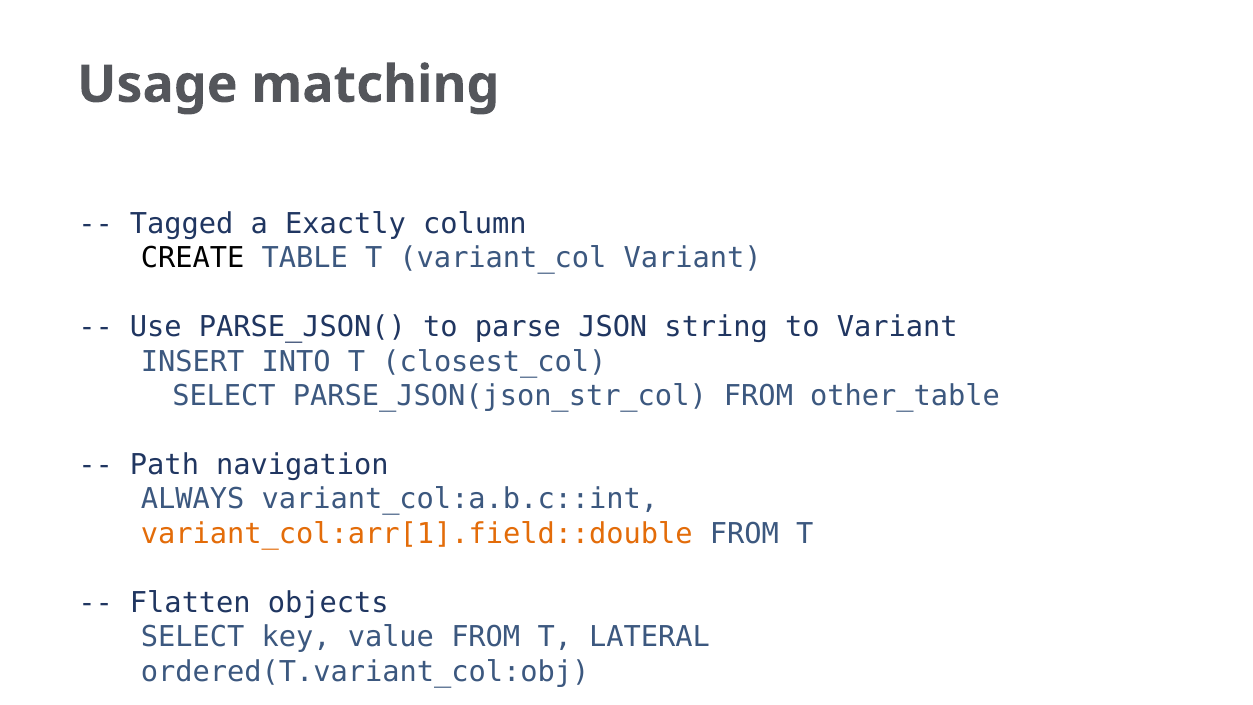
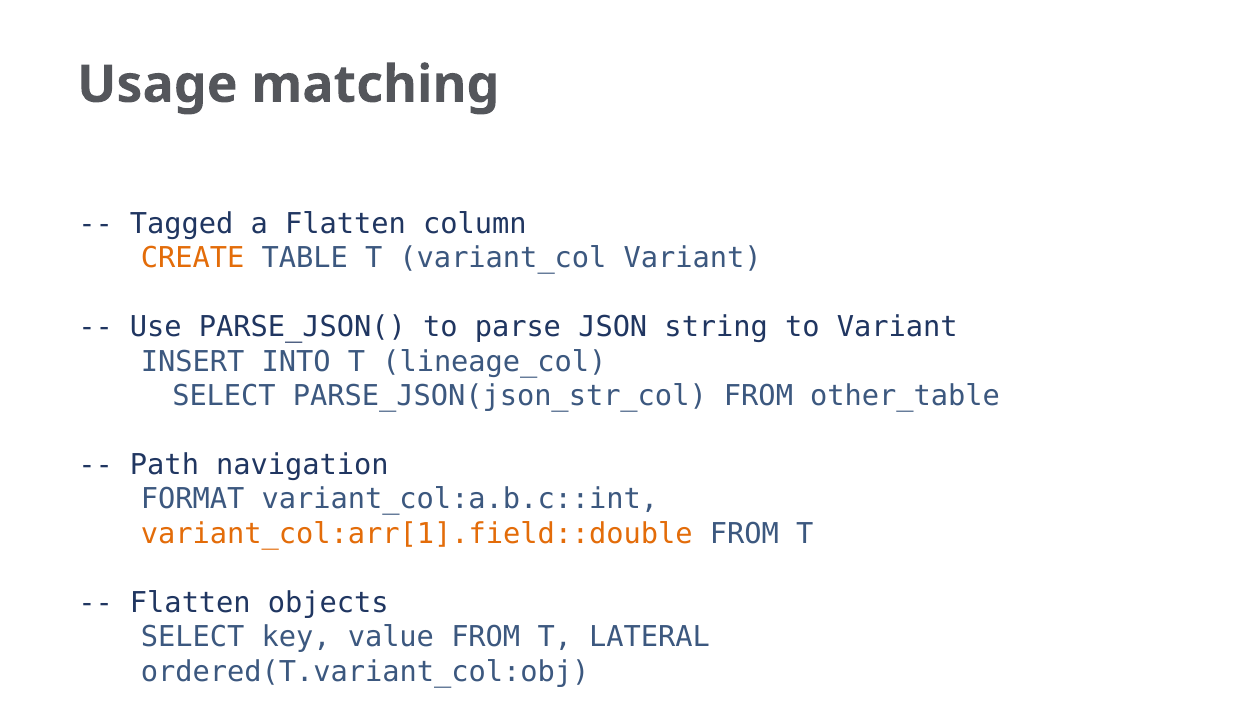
a Exactly: Exactly -> Flatten (346, 224)
CREATE colour: black -> orange (193, 258)
closest_col: closest_col -> lineage_col (494, 361)
ALWAYS: ALWAYS -> FORMAT (193, 499)
